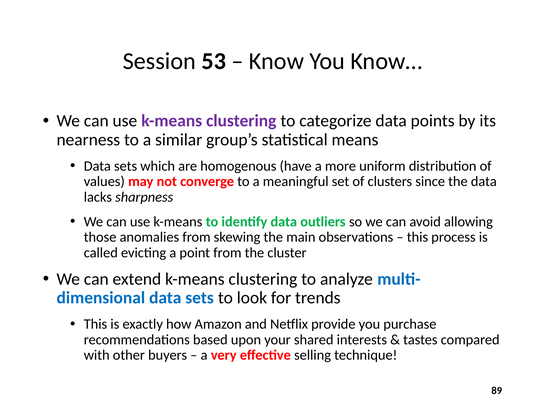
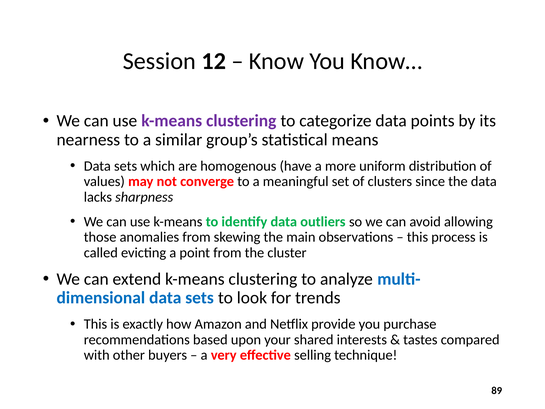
53: 53 -> 12 (214, 61)
